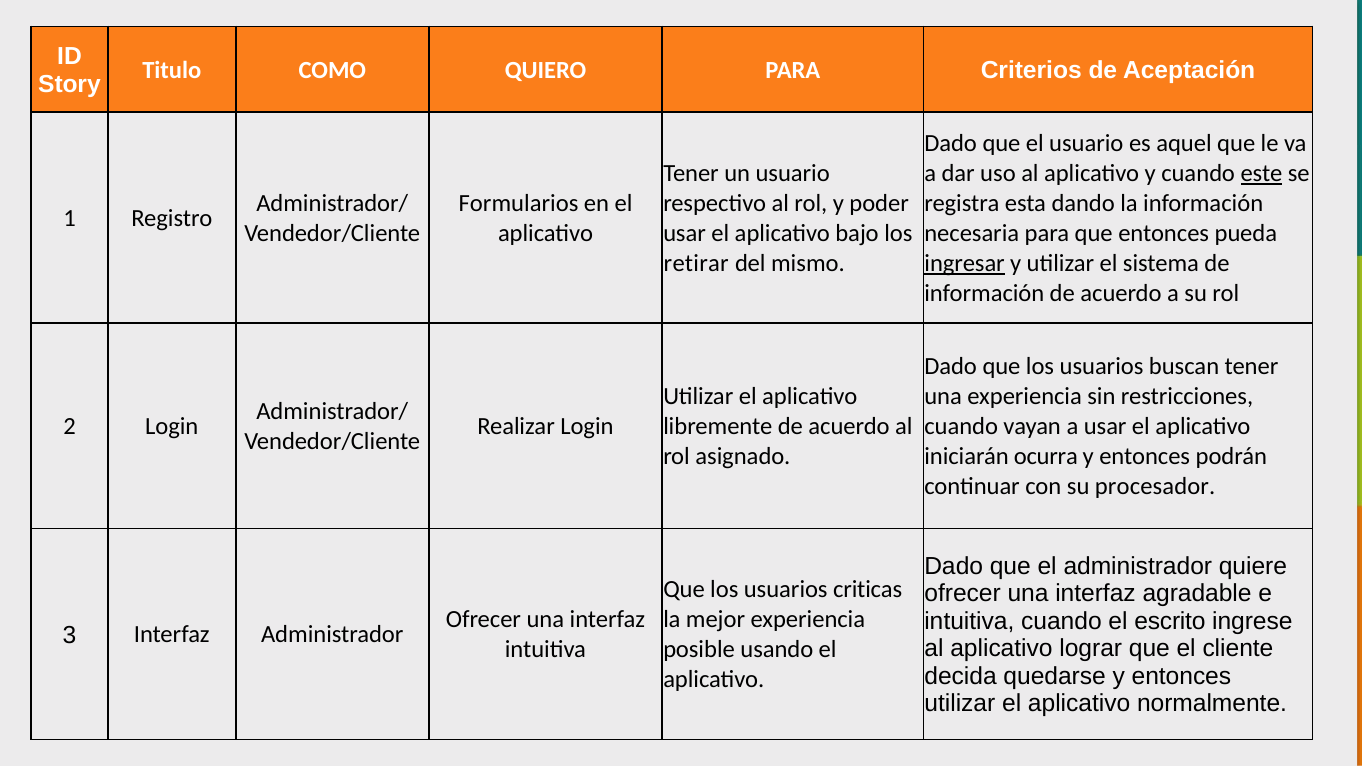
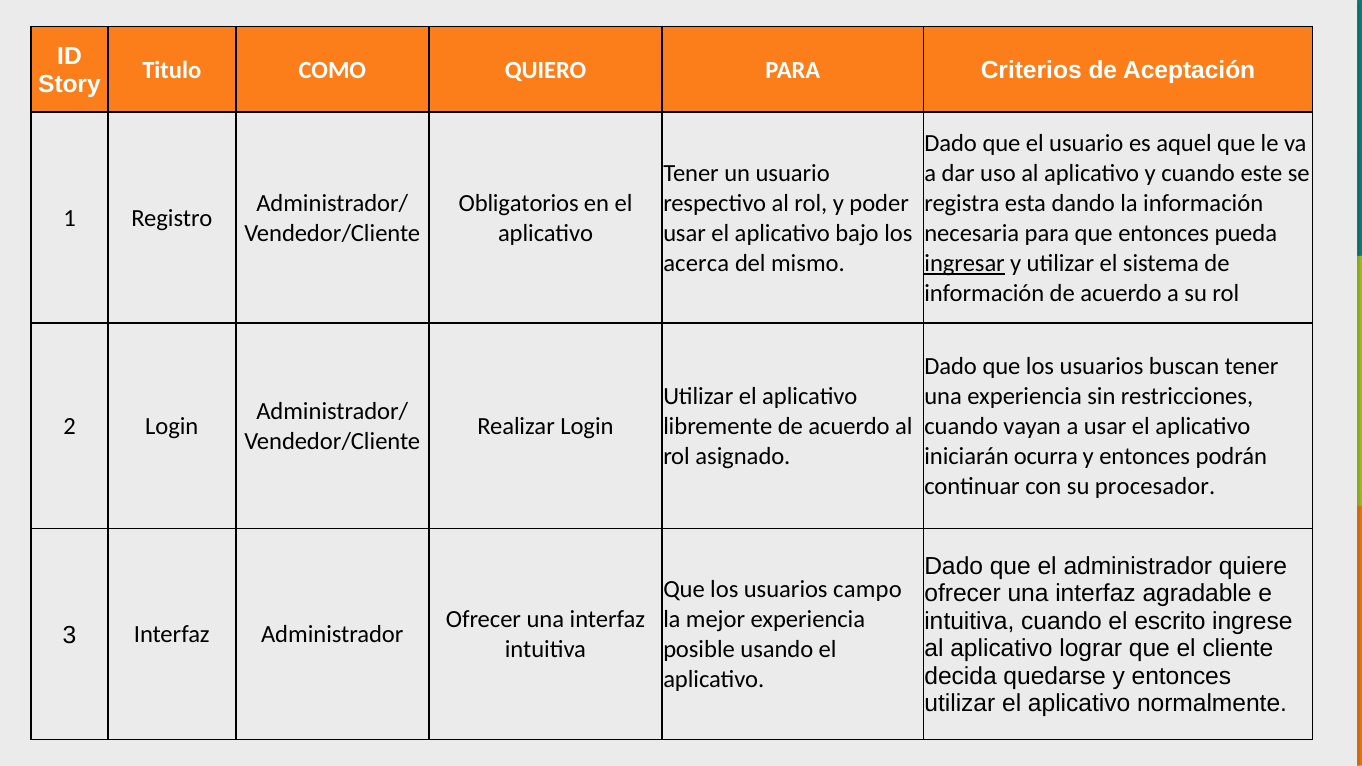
este underline: present -> none (1261, 173)
Formularios: Formularios -> Obligatorios (519, 203)
retirar: retirar -> acerca (696, 263)
criticas: criticas -> campo (867, 590)
